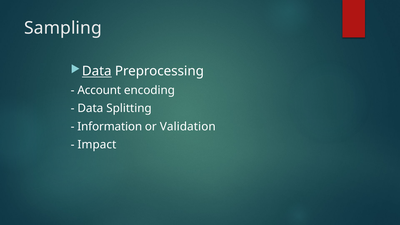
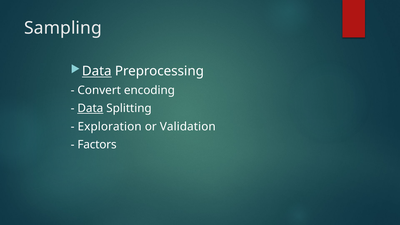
Account: Account -> Convert (99, 90)
Data underline: none -> present (90, 108)
Information: Information -> Exploration (110, 127)
Impact: Impact -> Factors (97, 145)
